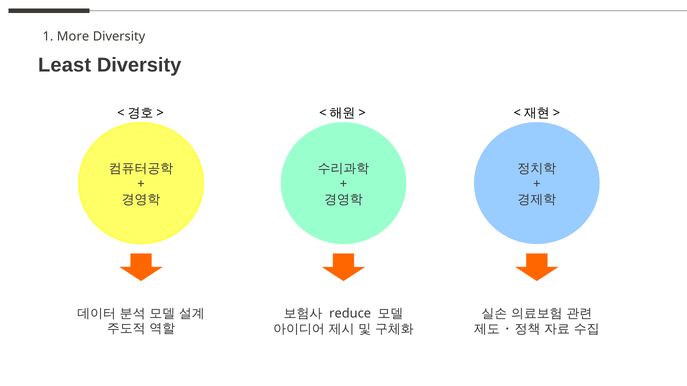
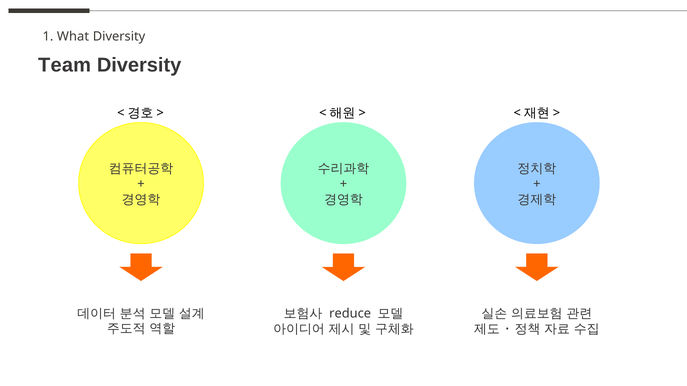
More: More -> What (73, 36)
Least: Least -> Team (65, 65)
